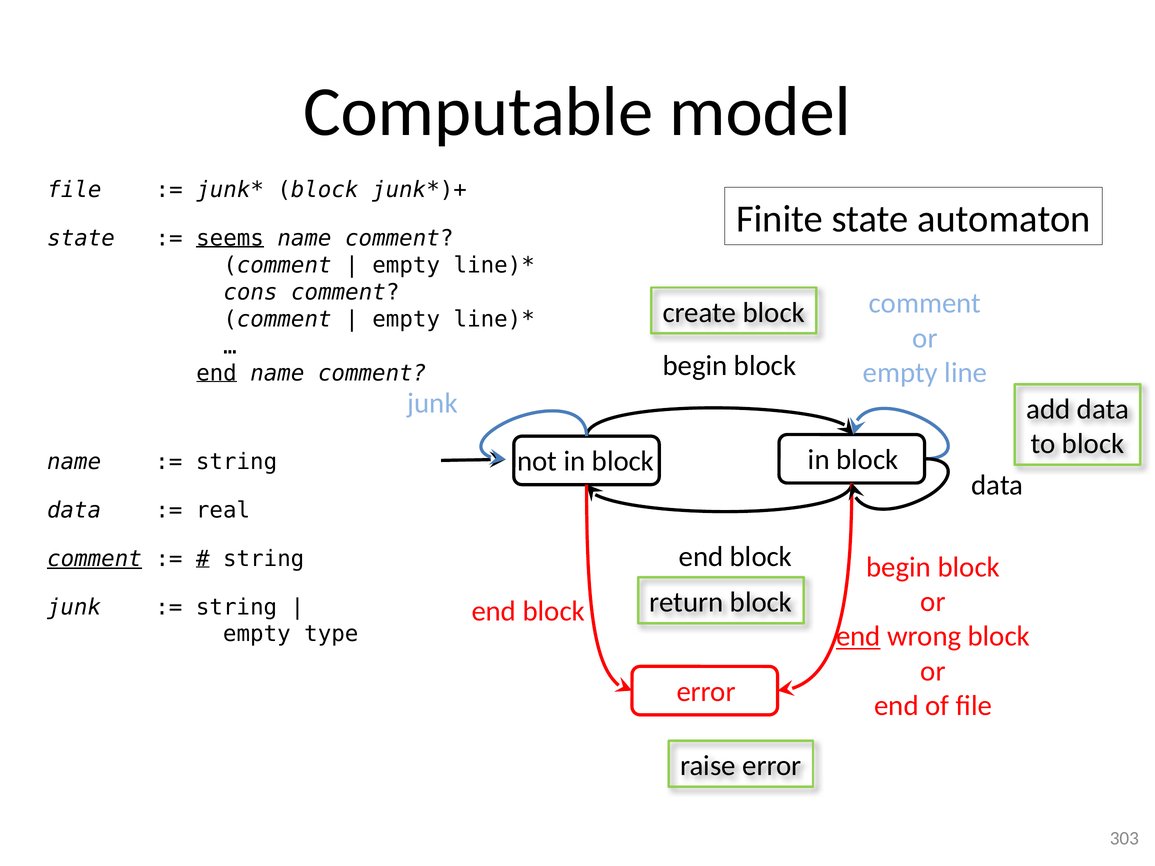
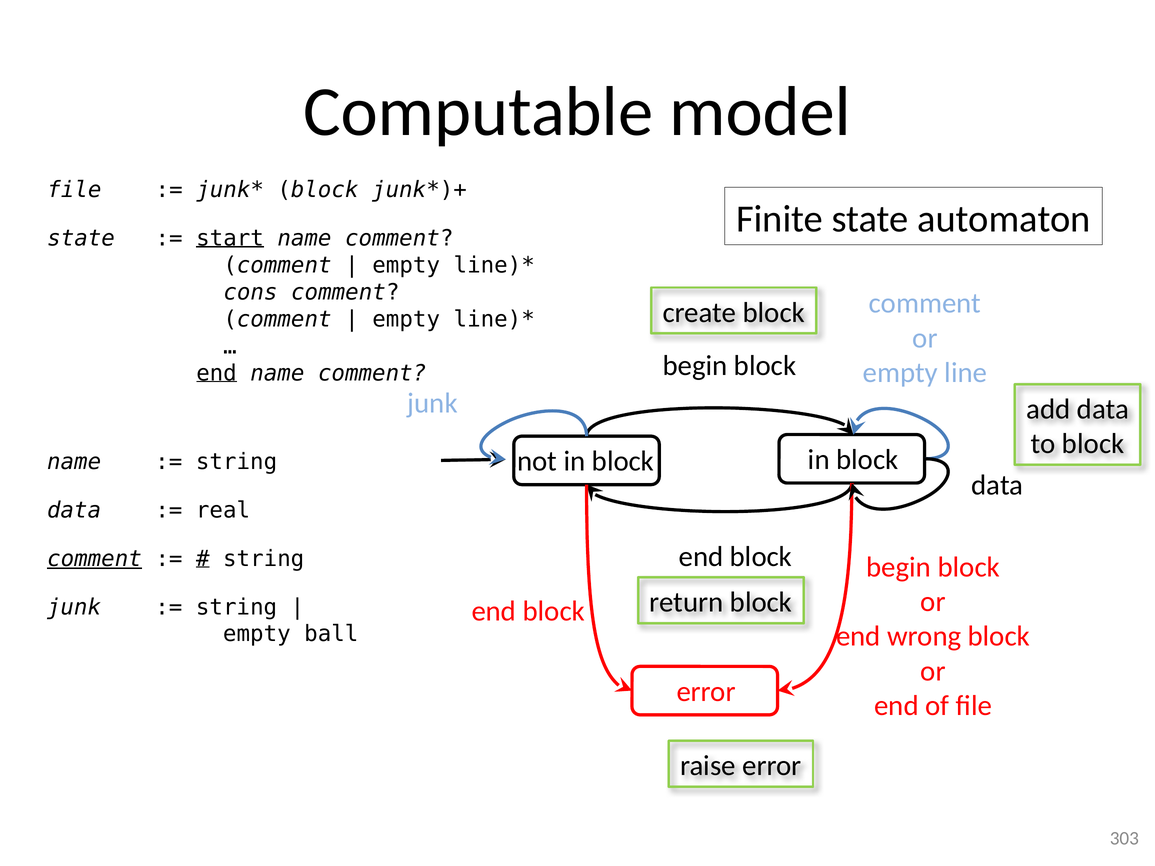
seems: seems -> start (230, 239)
type: type -> ball (331, 634)
end underline: present -> none (858, 637)
